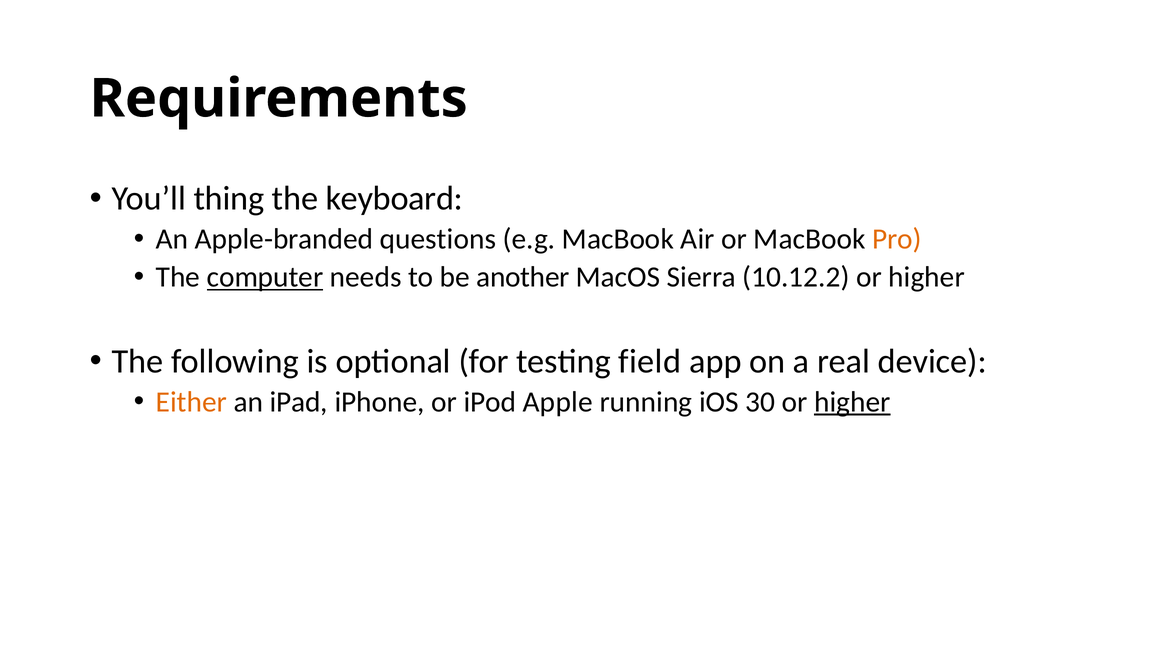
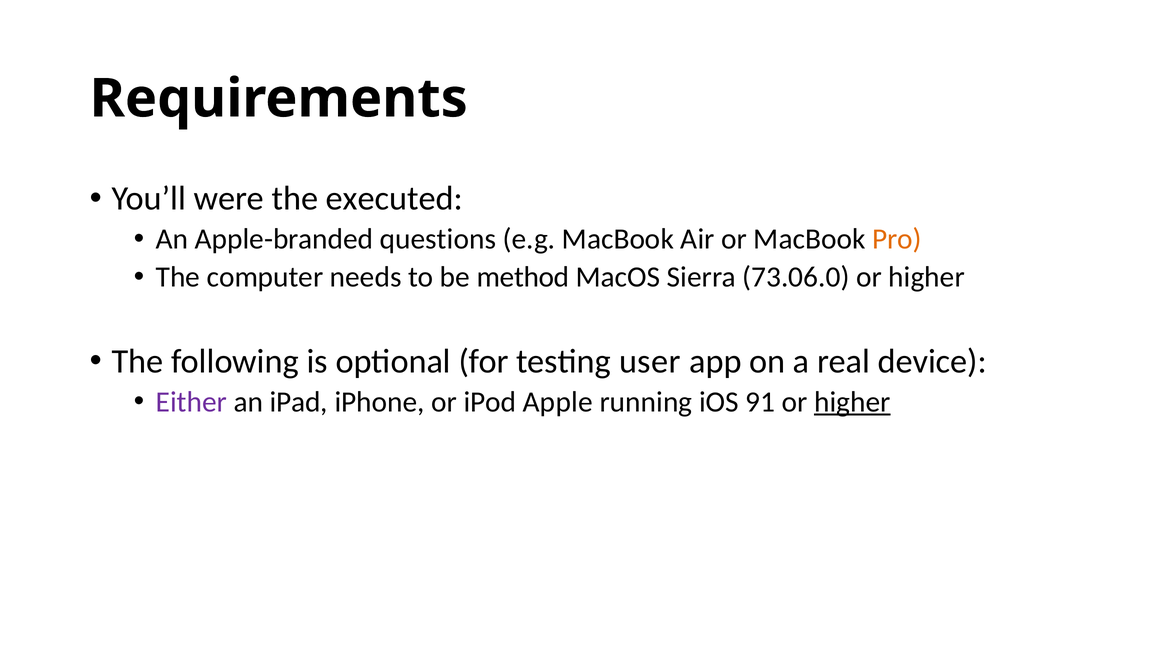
thing: thing -> were (229, 199)
keyboard: keyboard -> executed (394, 199)
computer underline: present -> none (265, 277)
another: another -> method (523, 277)
10.12.2: 10.12.2 -> 73.06.0 (796, 277)
field: field -> user (650, 362)
Either colour: orange -> purple (191, 402)
30: 30 -> 91 (760, 402)
